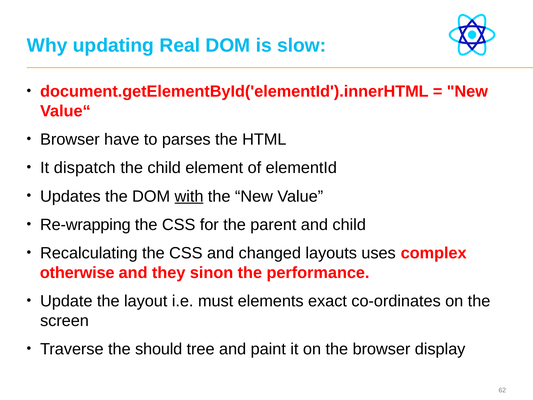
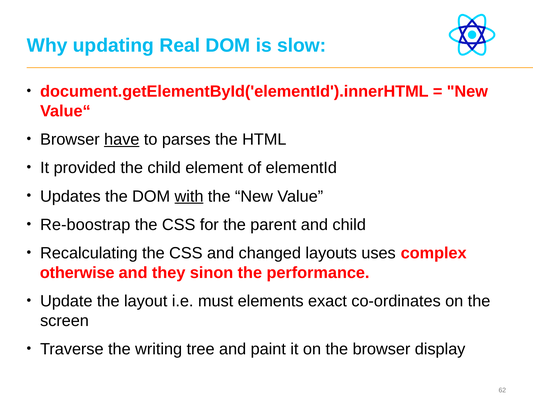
have underline: none -> present (122, 139)
dispatch: dispatch -> provided (85, 168)
Re-wrapping: Re-wrapping -> Re-boostrap (85, 225)
should: should -> writing (159, 349)
